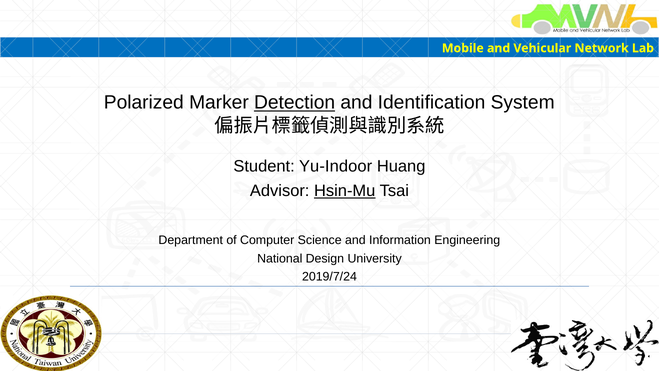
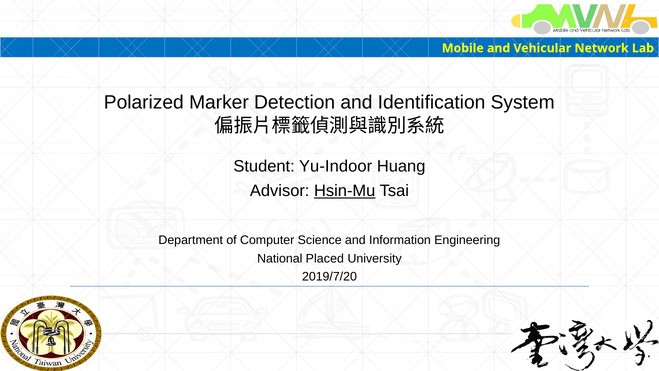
Detection underline: present -> none (295, 103)
Design: Design -> Placed (325, 258)
2019/7/24: 2019/7/24 -> 2019/7/20 (329, 277)
